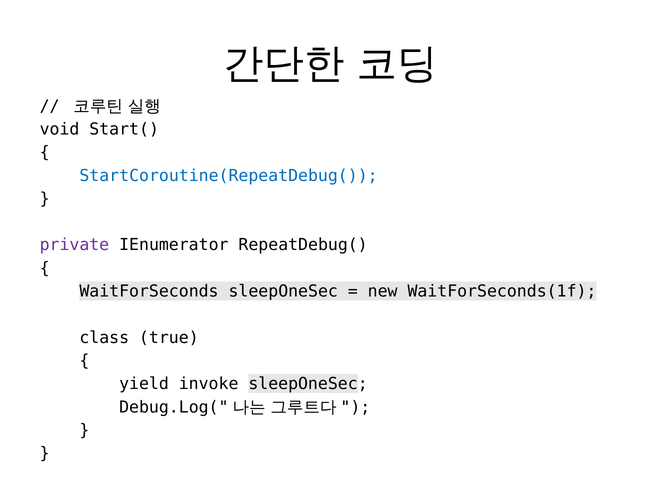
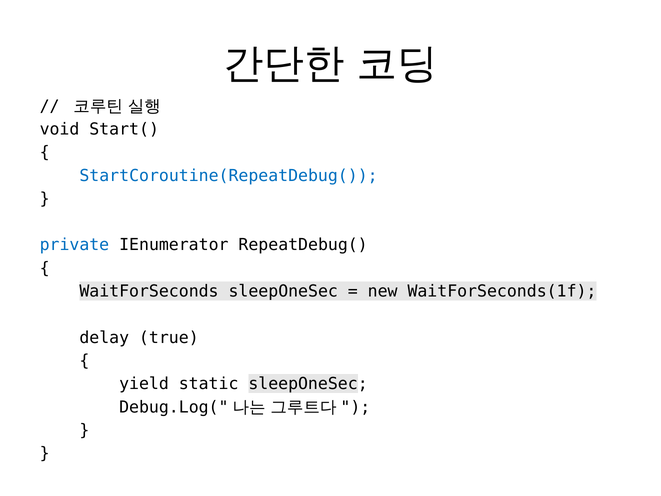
private colour: purple -> blue (74, 245)
class: class -> delay (104, 337)
invoke: invoke -> static (209, 384)
